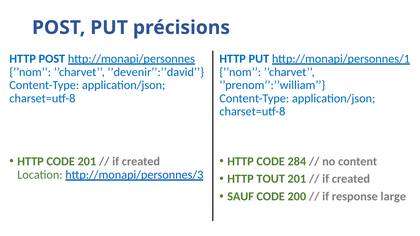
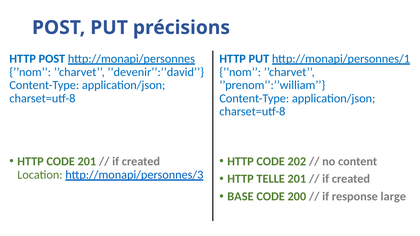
284: 284 -> 202 (297, 162)
TOUT: TOUT -> TELLE (271, 179)
SAUF: SAUF -> BASE (240, 197)
